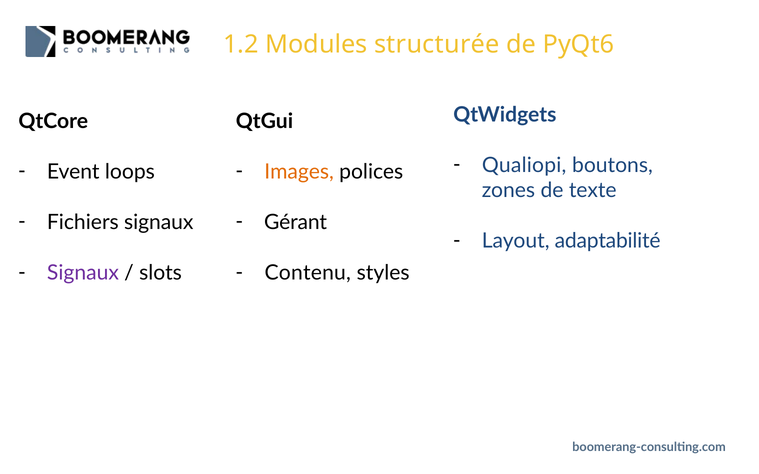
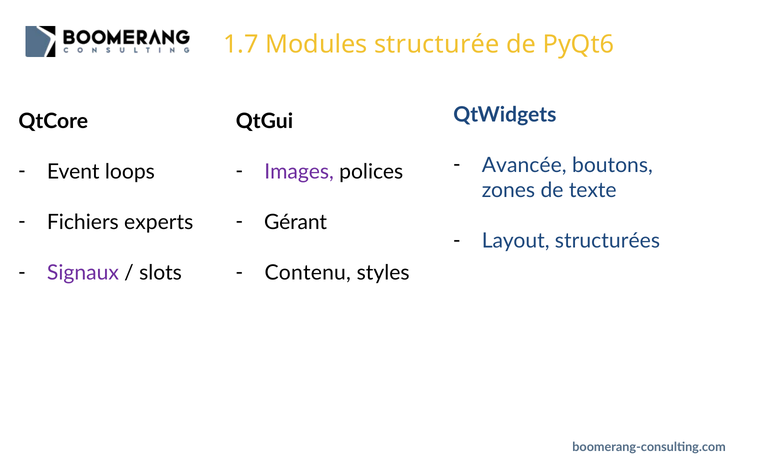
1.2: 1.2 -> 1.7 (241, 45)
Qualiopi: Qualiopi -> Avancée (524, 165)
Images colour: orange -> purple (299, 172)
Fichiers signaux: signaux -> experts (159, 222)
adaptabilité: adaptabilité -> structurées (607, 241)
